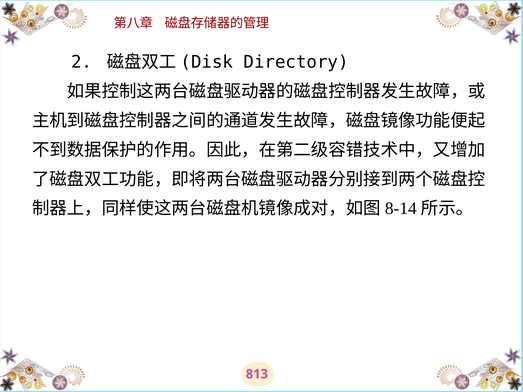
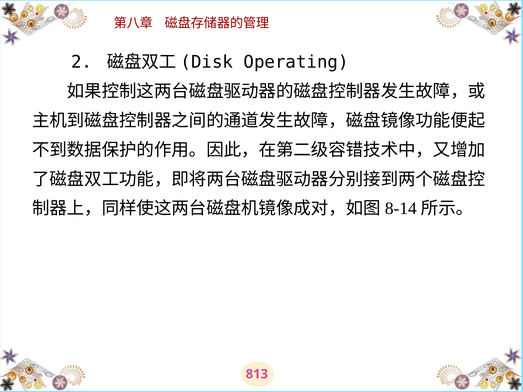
Directory: Directory -> Operating (296, 62)
